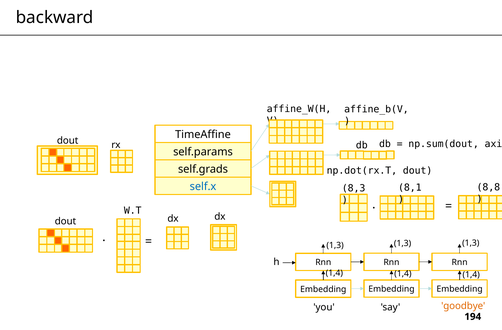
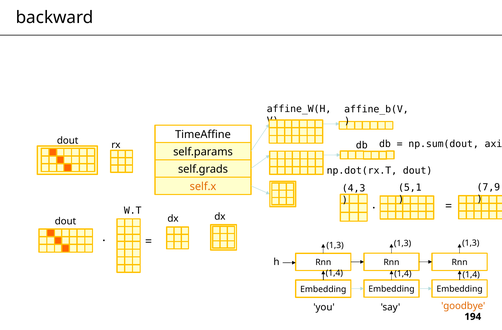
8,8: 8,8 -> 7,9 (488, 187)
8,1: 8,1 -> 5,1 (410, 187)
self.x colour: blue -> orange (203, 186)
8,3: 8,3 -> 4,3 (354, 188)
